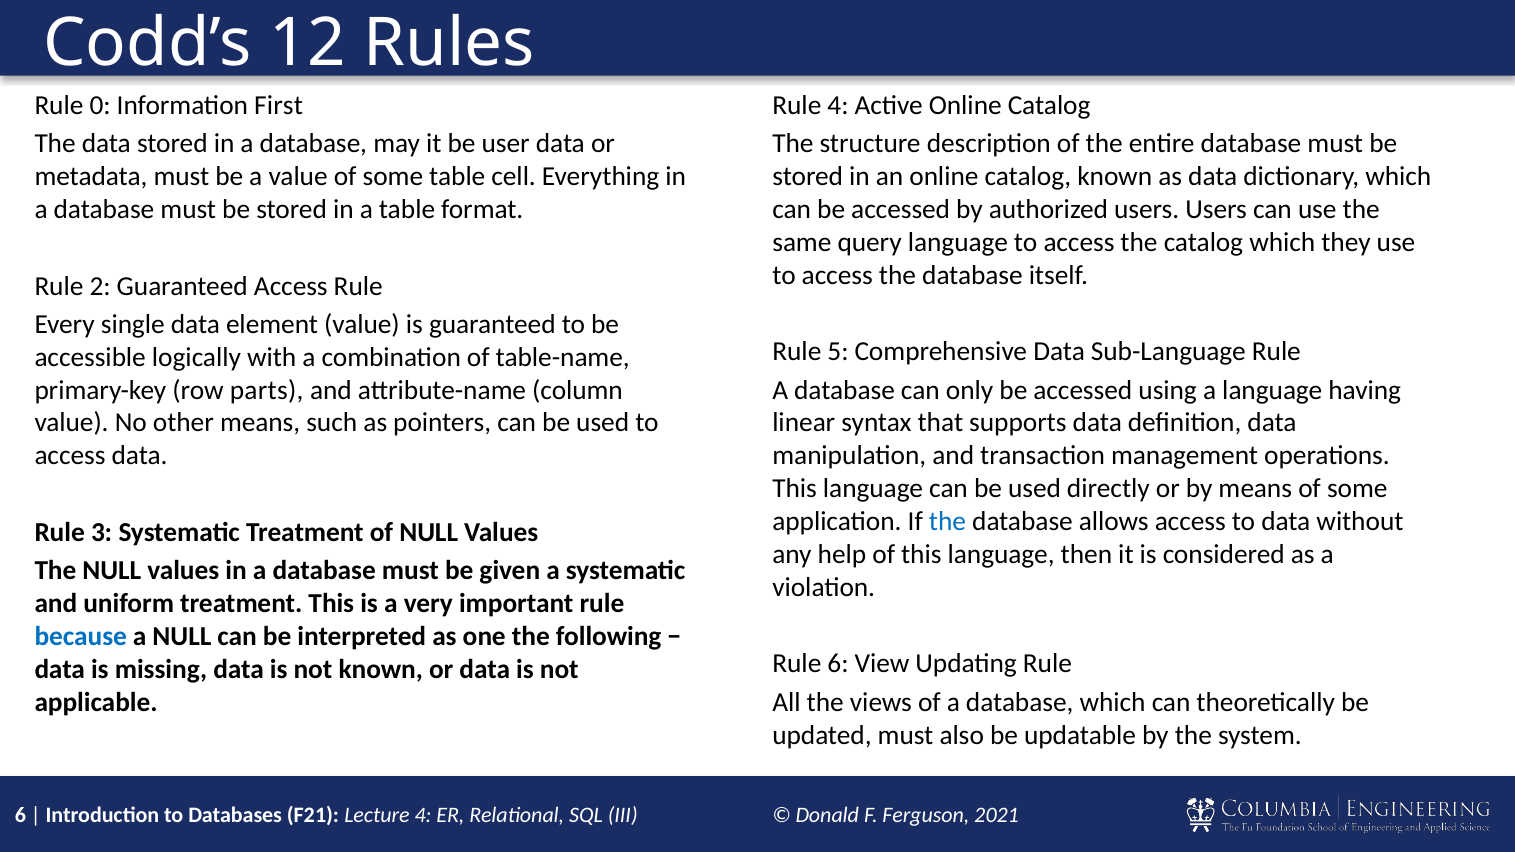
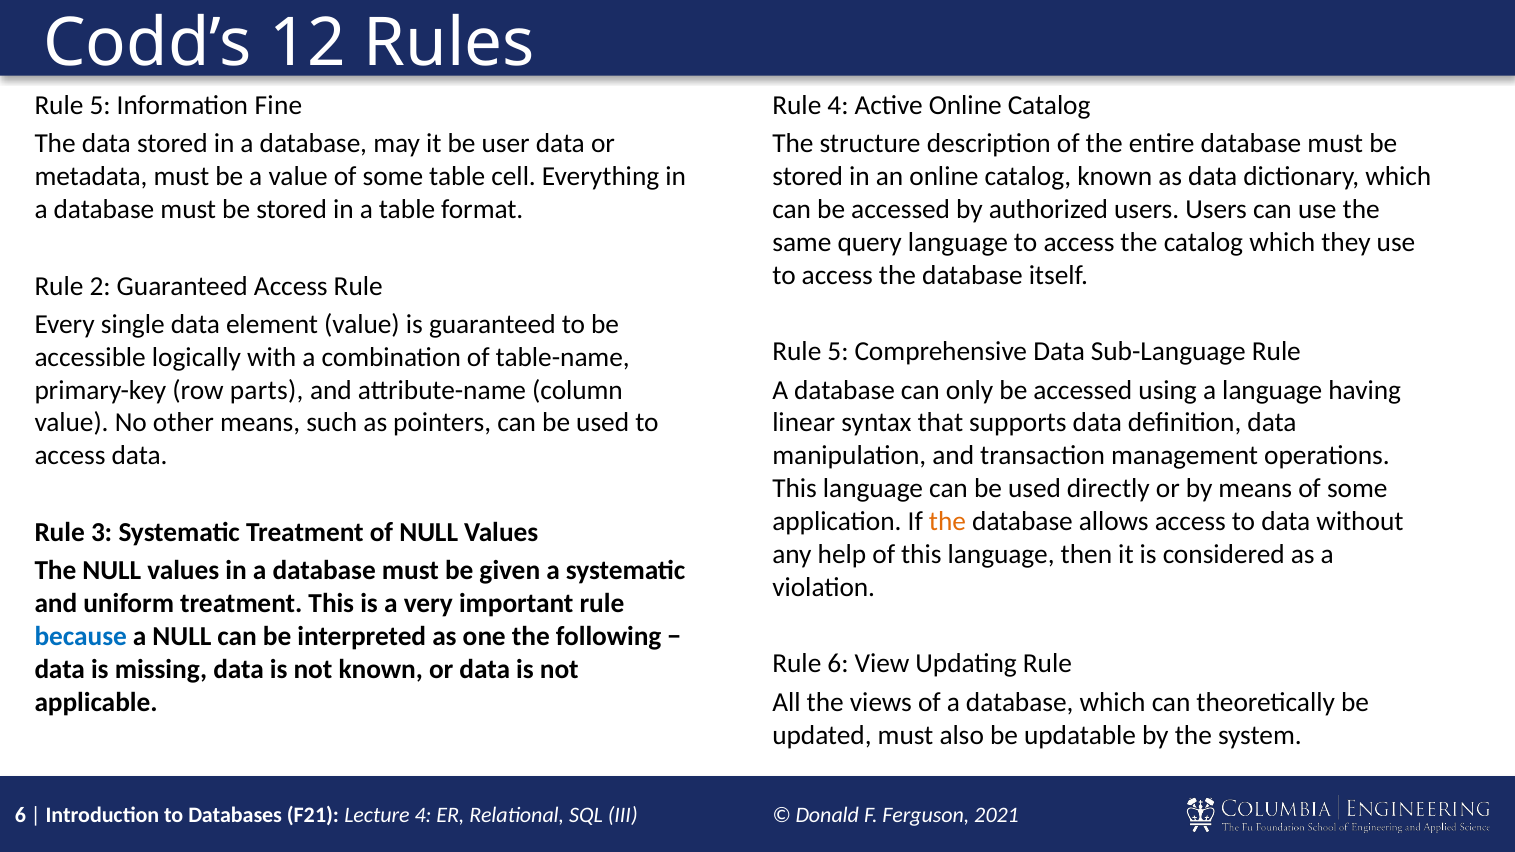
0: 0 -> 5 (100, 105)
First: First -> Fine (278, 105)
the colour: blue -> orange (948, 522)
